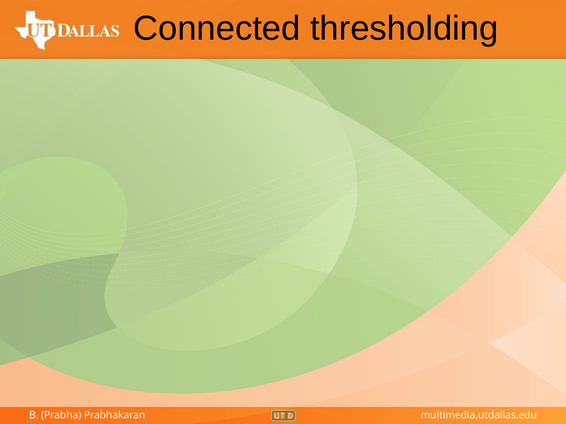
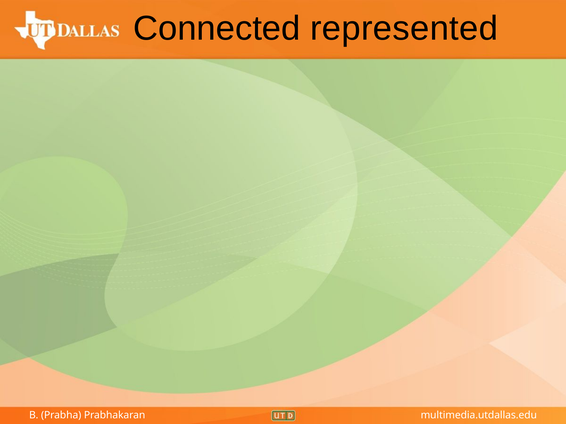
thresholding: thresholding -> represented (404, 28)
